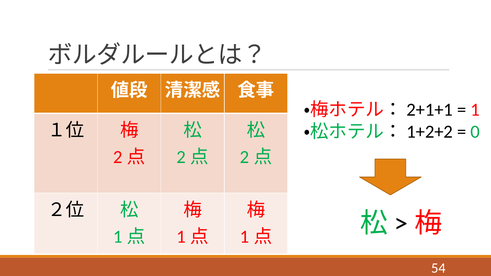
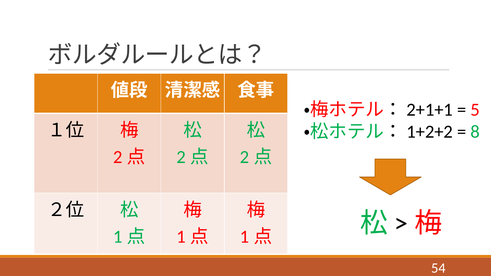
1: 1 -> 5 (475, 110)
0: 0 -> 8 (475, 132)
